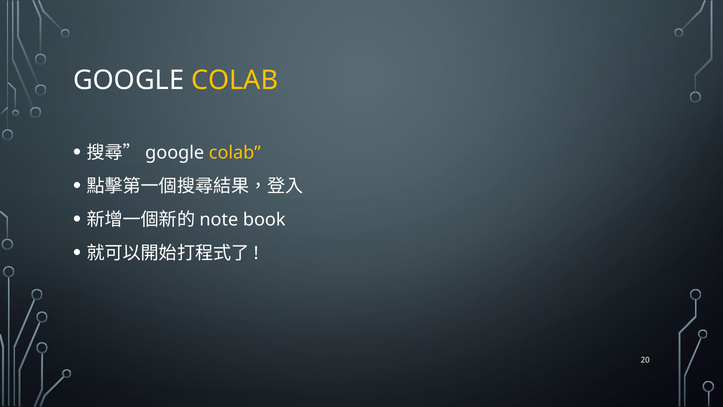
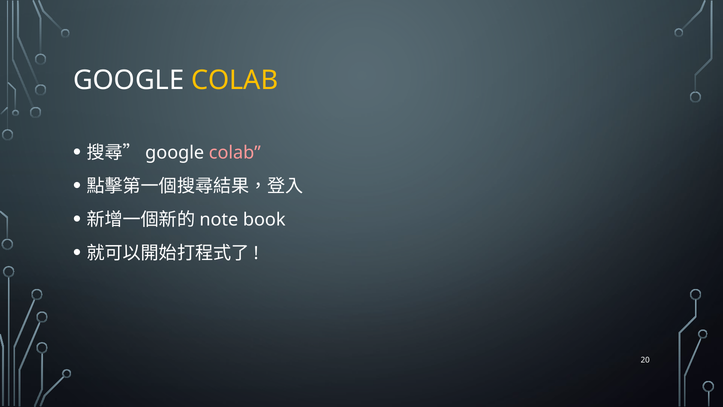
colab colour: yellow -> pink (235, 153)
